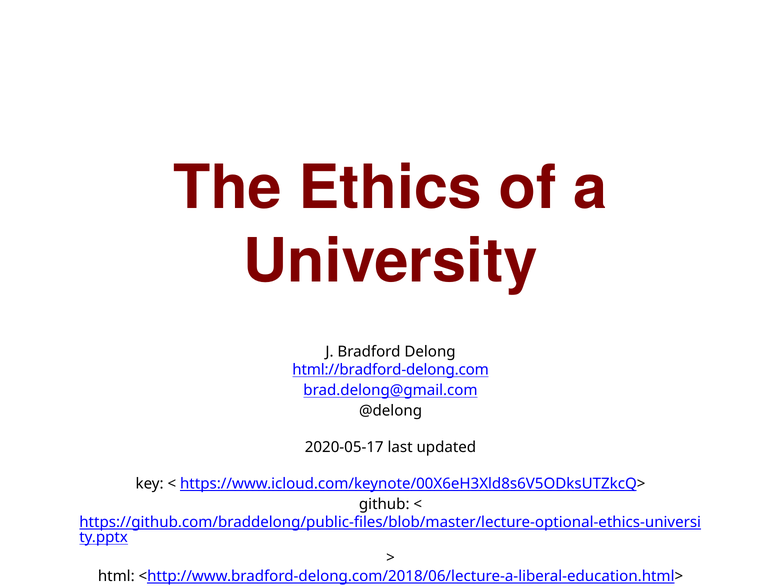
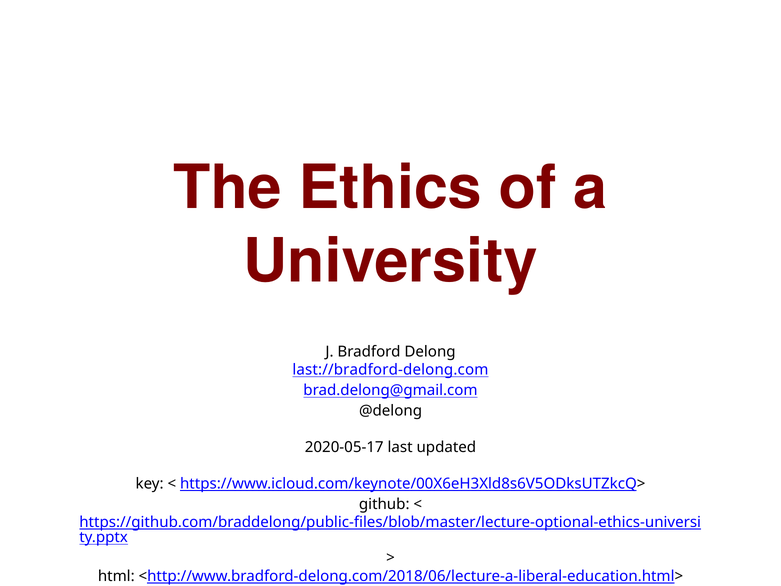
html://bradford-delong.com: html://bradford-delong.com -> last://bradford-delong.com (390, 370)
